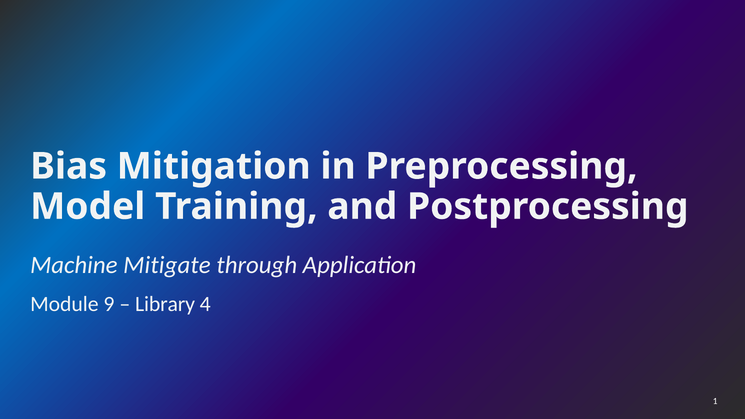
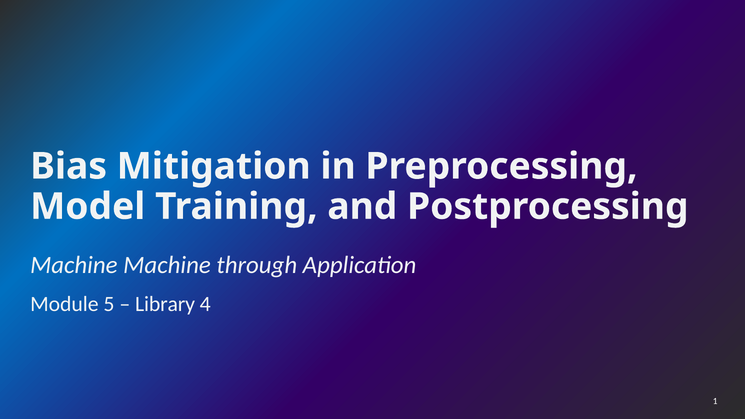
Machine Mitigate: Mitigate -> Machine (167, 265)
9: 9 -> 5 (109, 304)
